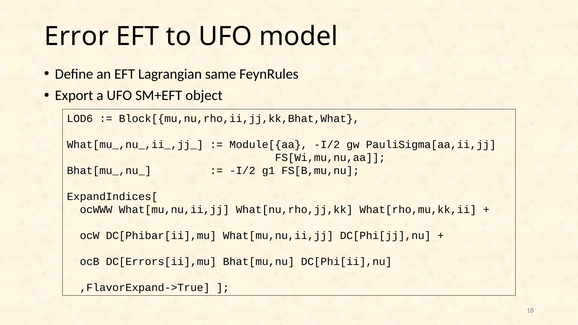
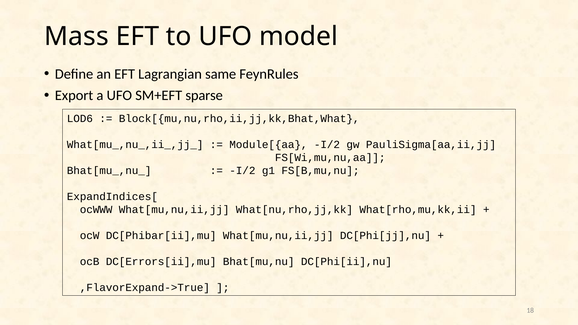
Error: Error -> Mass (76, 37)
object: object -> sparse (204, 96)
